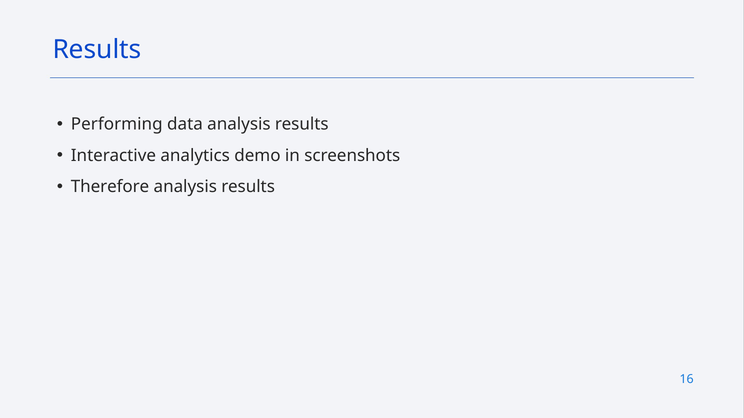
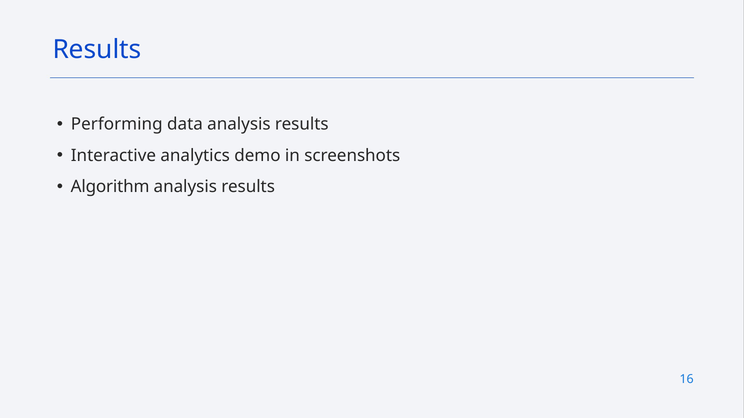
Therefore: Therefore -> Algorithm (110, 187)
